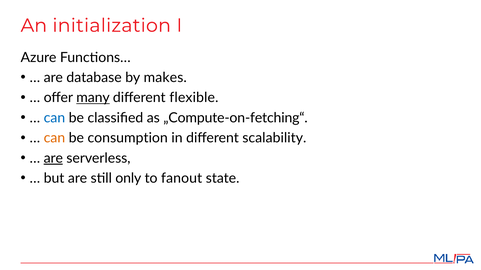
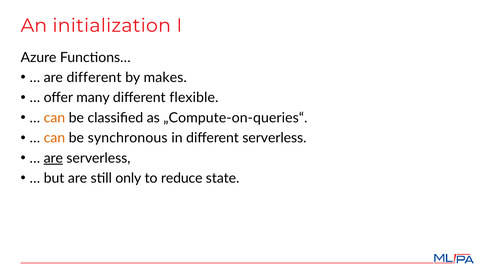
are database: database -> different (94, 78)
many underline: present -> none (93, 98)
can colour: blue -> orange (54, 118)
„Compute-on-fetching“: „Compute-on-fetching“ -> „Compute-on-queries“ (235, 118)
consumption: consumption -> synchronous (128, 138)
different scalability: scalability -> serverless (274, 138)
fanout: fanout -> reduce (182, 179)
